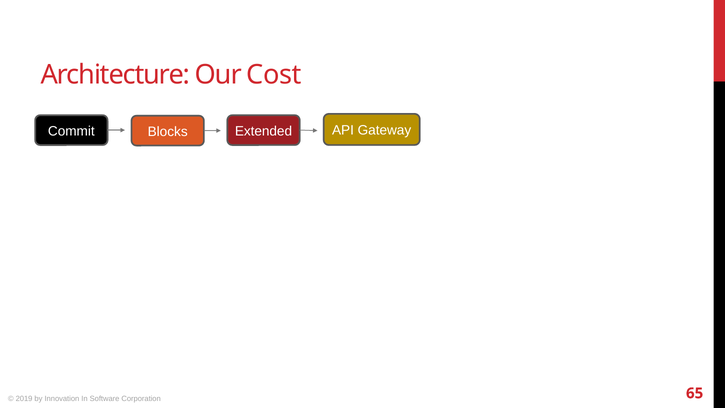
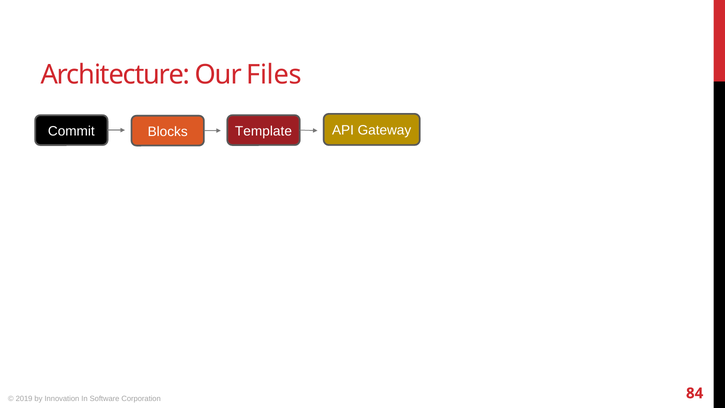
Cost: Cost -> Files (274, 75)
Extended: Extended -> Template (263, 131)
65: 65 -> 84 (695, 393)
